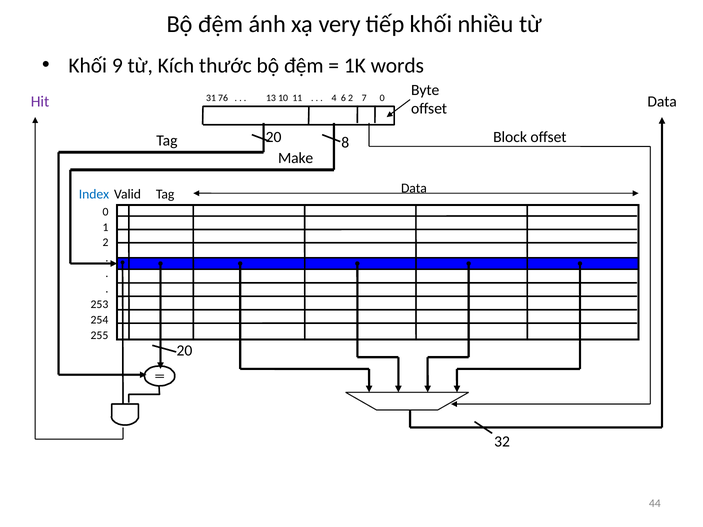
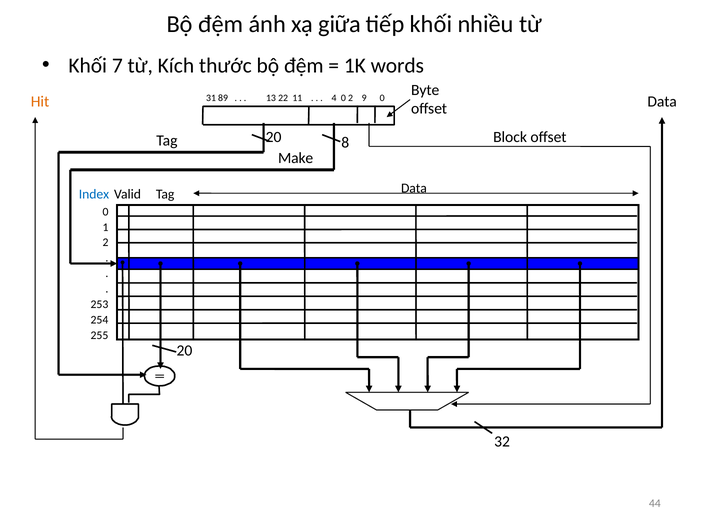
very: very -> giữa (340, 24)
9: 9 -> 7 (117, 66)
76: 76 -> 89 (223, 98)
10: 10 -> 22 (283, 98)
4 6: 6 -> 0 (343, 98)
7: 7 -> 9 (364, 98)
Hit colour: purple -> orange (40, 102)
